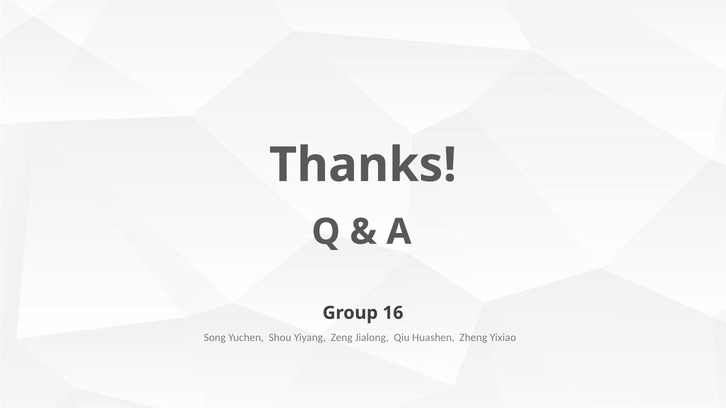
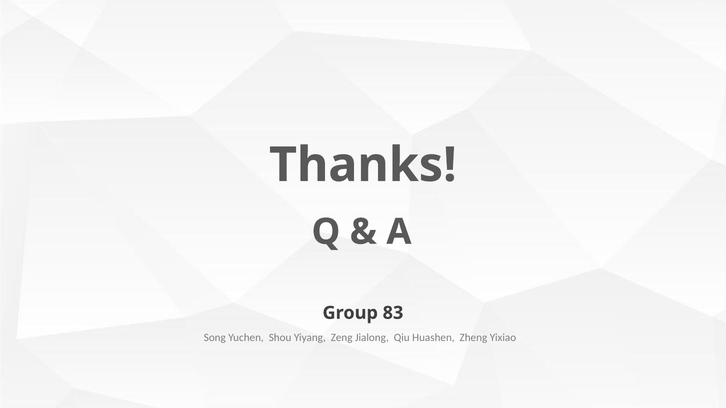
16: 16 -> 83 (393, 313)
